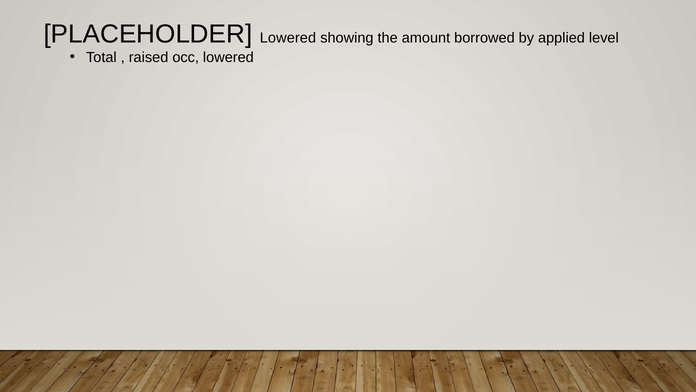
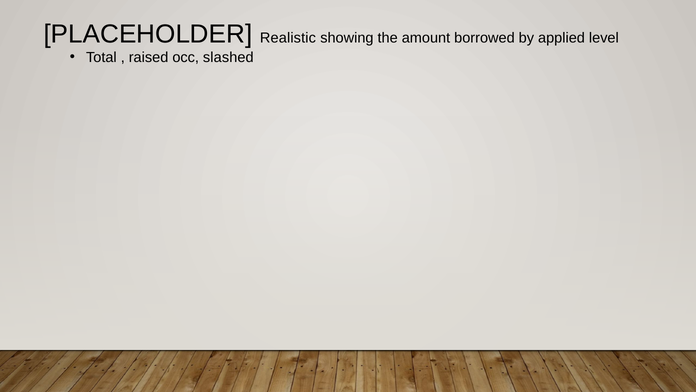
PLACEHOLDER Lowered: Lowered -> Realistic (288, 38)
occ lowered: lowered -> slashed (228, 57)
